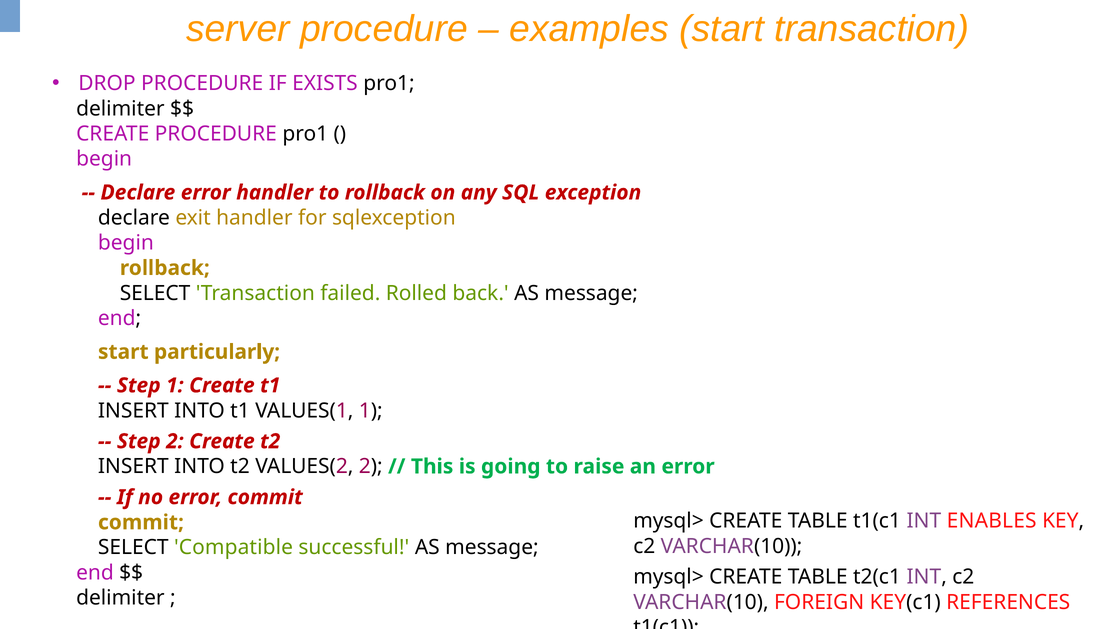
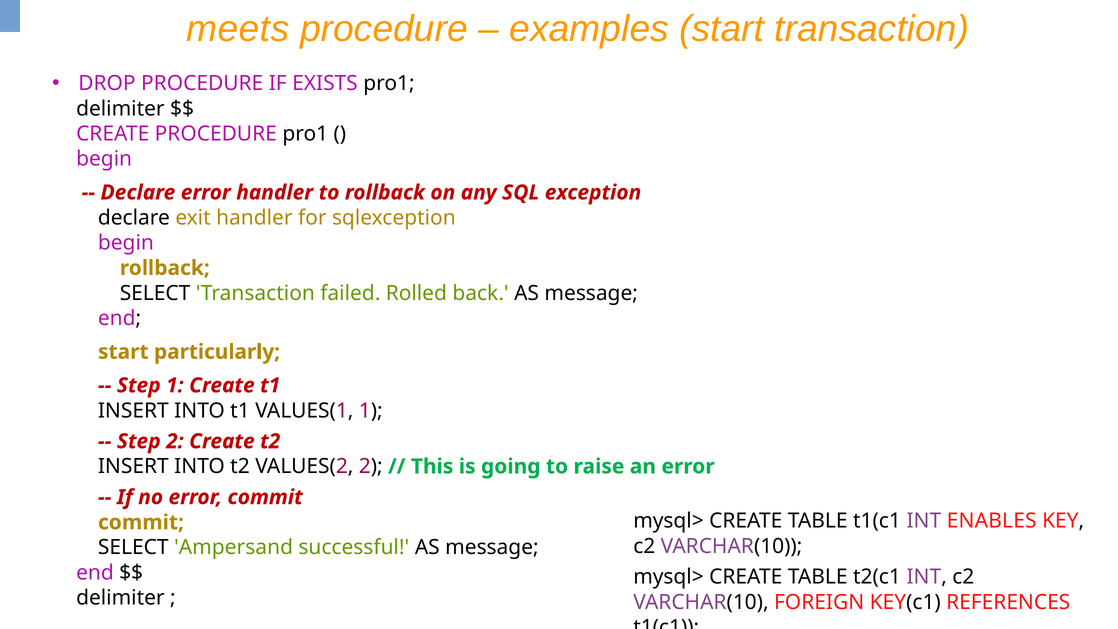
server: server -> meets (238, 29)
Compatible: Compatible -> Ampersand (234, 547)
